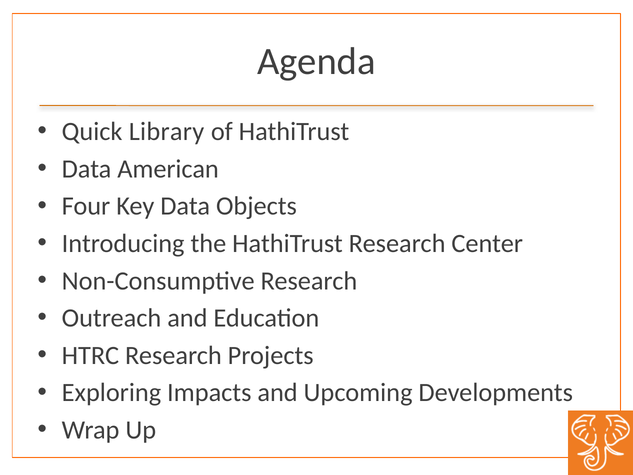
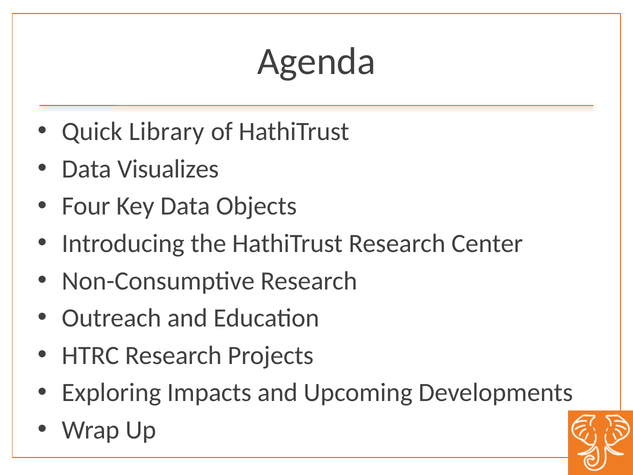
American: American -> Visualizes (168, 169)
